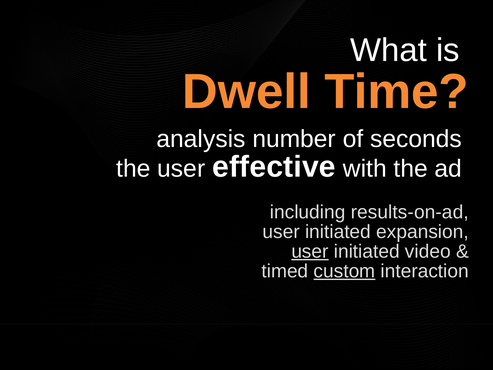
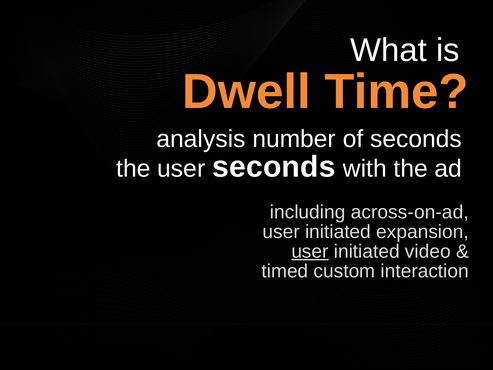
user effective: effective -> seconds (274, 167)
results-on-ad: results-on-ad -> across-on-ad (410, 212)
custom underline: present -> none (344, 271)
